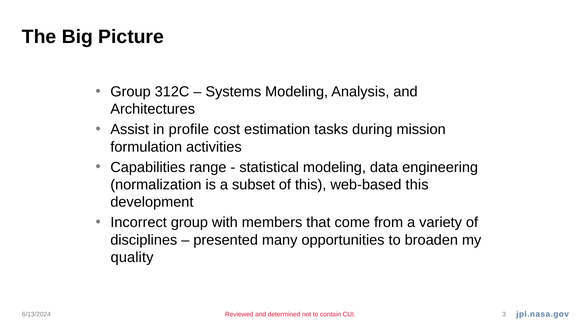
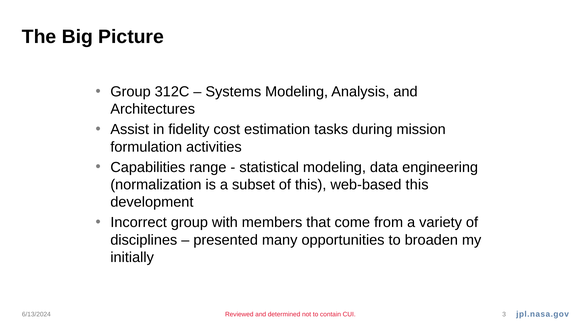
profile: profile -> fidelity (189, 129)
quality: quality -> initially (132, 257)
